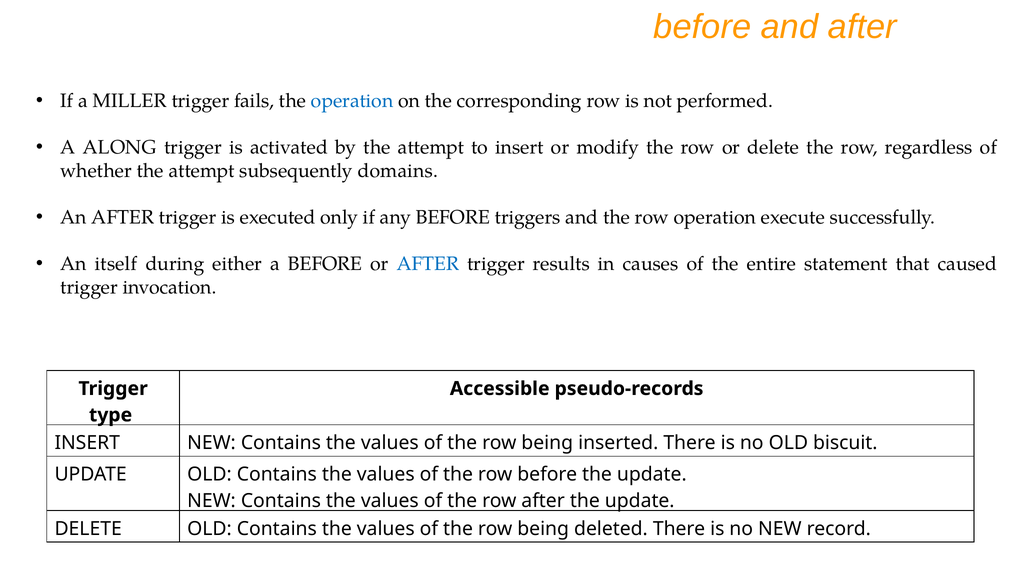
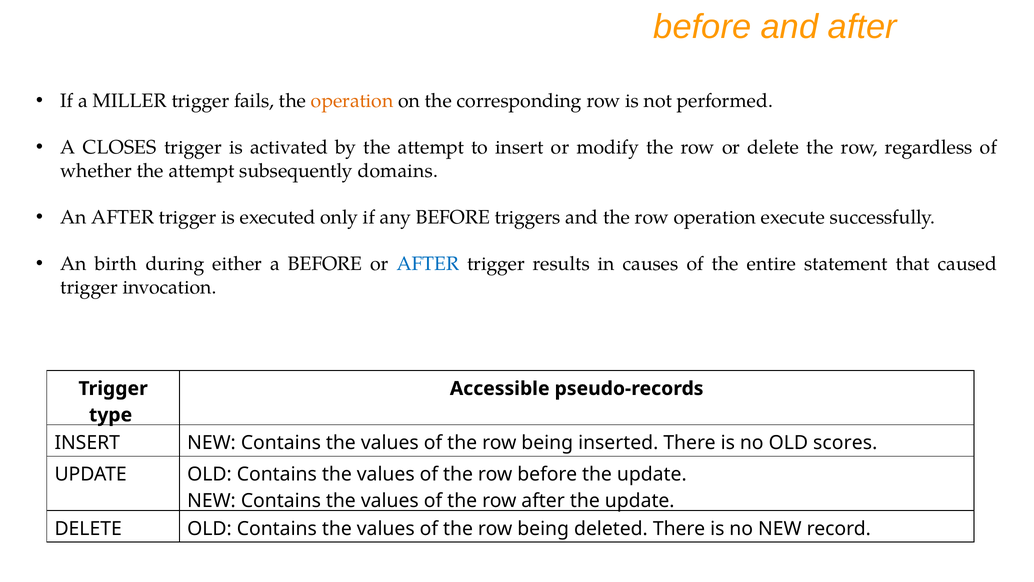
operation colour: blue -> orange (352, 101)
ALONG: ALONG -> CLOSES (120, 147)
itself: itself -> birth (116, 264)
biscuit: biscuit -> scores (845, 443)
